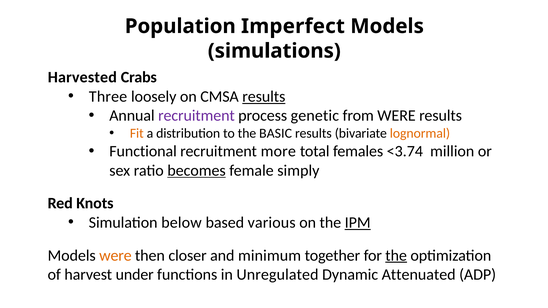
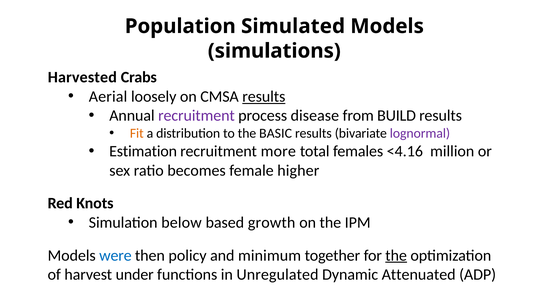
Imperfect: Imperfect -> Simulated (293, 26)
Three: Three -> Aerial (108, 97)
genetic: genetic -> disease (315, 116)
from WERE: WERE -> BUILD (397, 116)
lognormal colour: orange -> purple (420, 133)
Functional: Functional -> Estimation (143, 151)
<3.74: <3.74 -> <4.16 (405, 151)
becomes underline: present -> none (197, 171)
simply: simply -> higher (298, 171)
various: various -> growth (272, 223)
IPM underline: present -> none (358, 223)
were colour: orange -> blue (115, 256)
closer: closer -> policy (188, 256)
